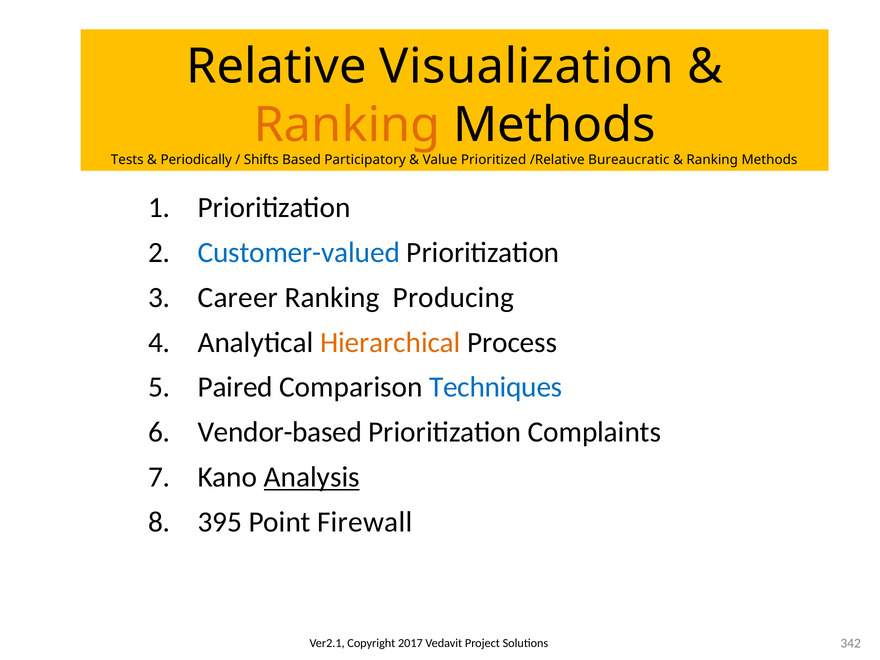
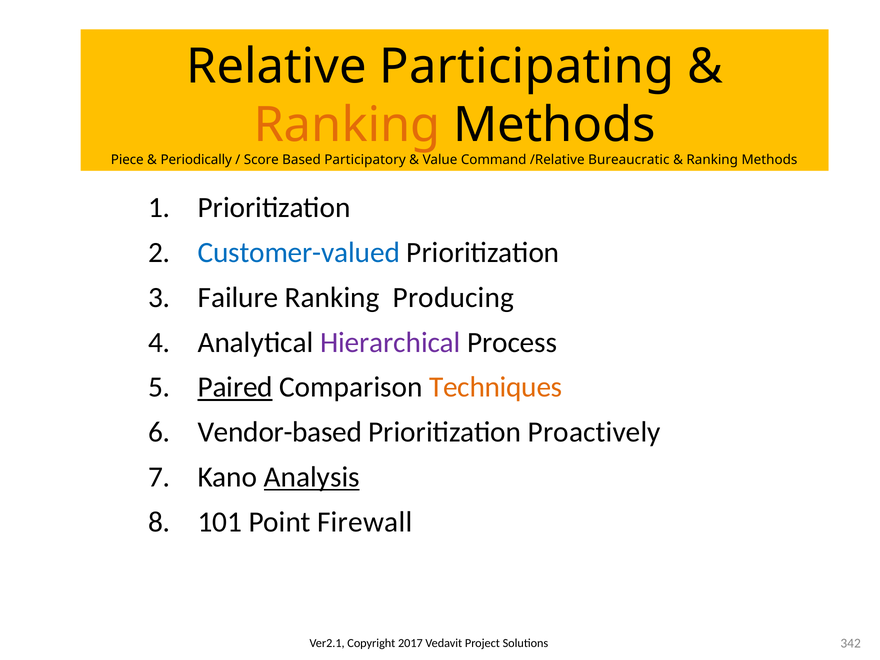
Visualization: Visualization -> Participating (527, 66)
Tests: Tests -> Piece (127, 160)
Shifts: Shifts -> Score (261, 160)
Prioritized: Prioritized -> Command (494, 160)
Career: Career -> Failure (238, 297)
Hierarchical colour: orange -> purple (390, 342)
Paired underline: none -> present (235, 387)
Techniques colour: blue -> orange (496, 387)
Complaints: Complaints -> Proactively (594, 432)
395: 395 -> 101 (220, 522)
